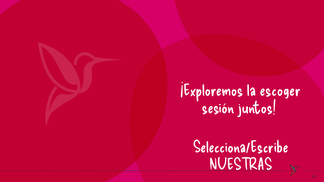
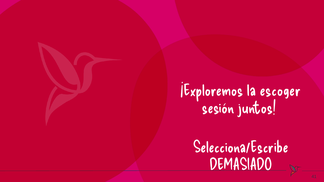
NUESTRAS: NUESTRAS -> DEMASIADO (241, 165)
